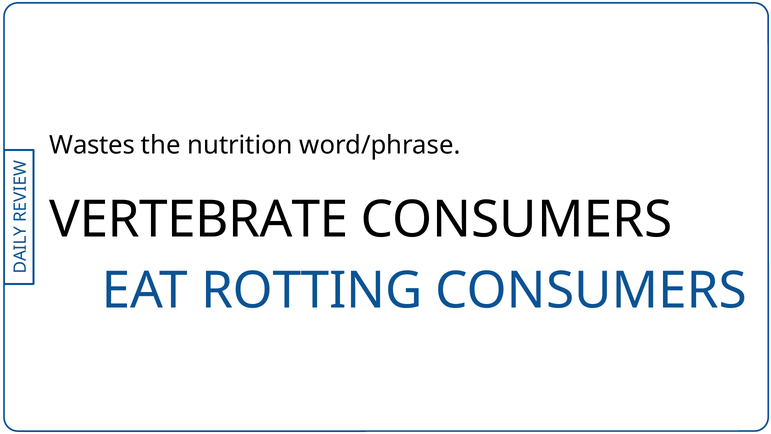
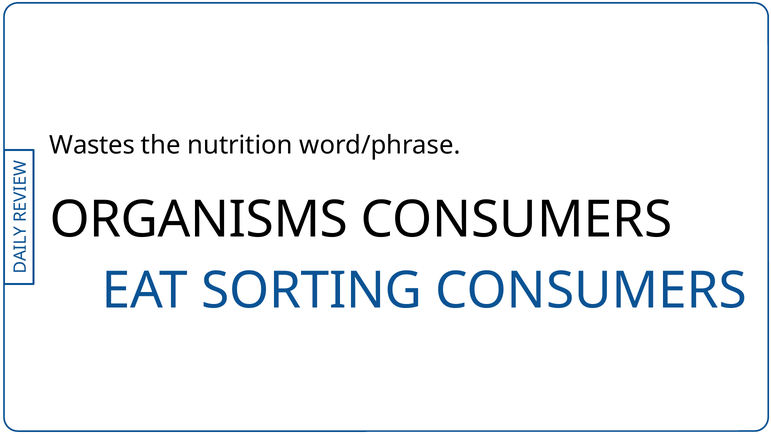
VERTEBRATE: VERTEBRATE -> ORGANISMS (199, 220)
ROTTING: ROTTING -> SORTING (312, 290)
